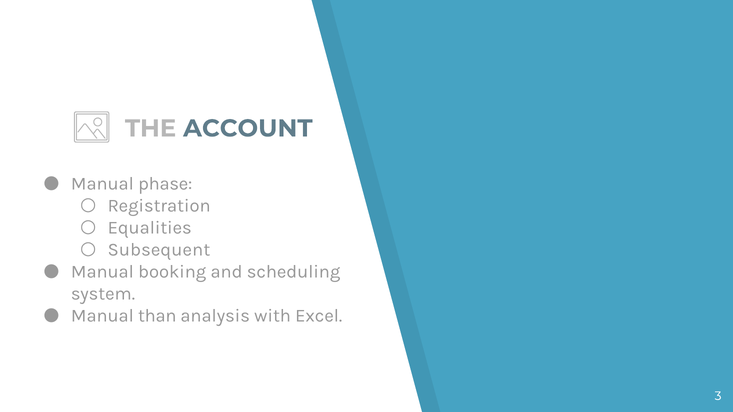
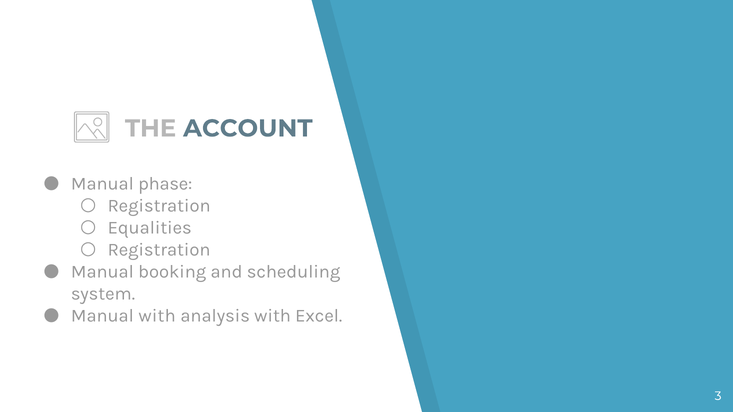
Subsequent: Subsequent -> Registration (159, 250)
Manual than: than -> with (157, 316)
